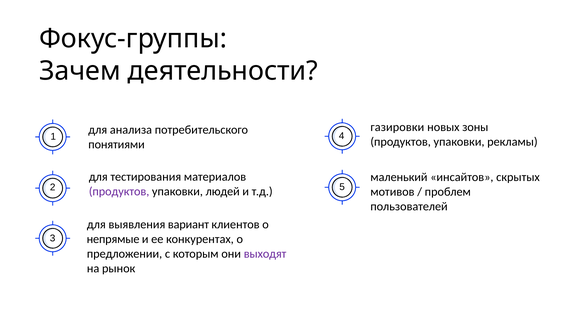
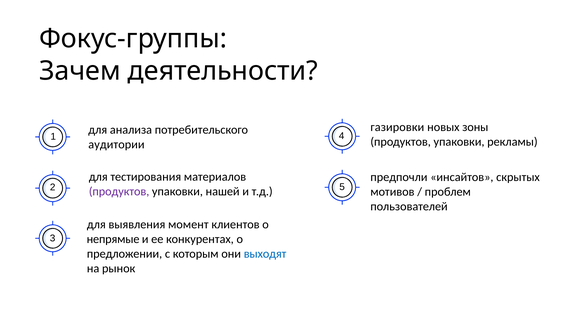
понятиями: понятиями -> аудитории (116, 144)
маленький: маленький -> предпочли (399, 177)
людей: людей -> нашей (223, 191)
вариант: вариант -> момент (188, 224)
выходят colour: purple -> blue (265, 253)
